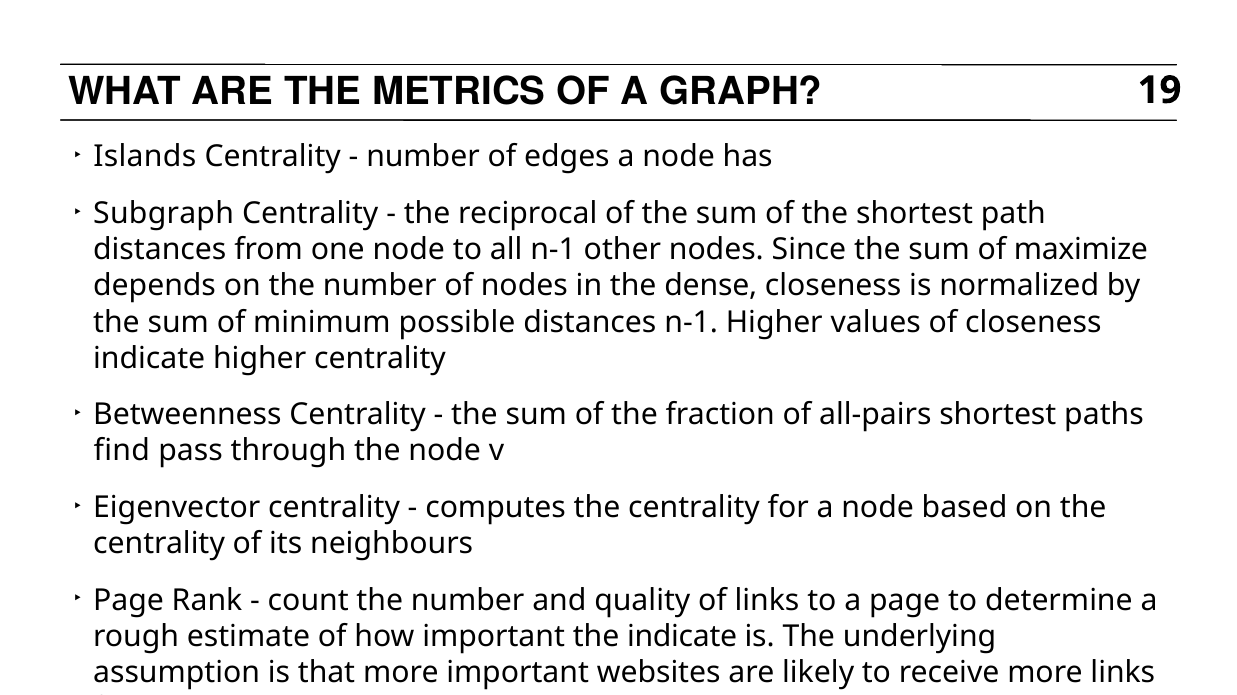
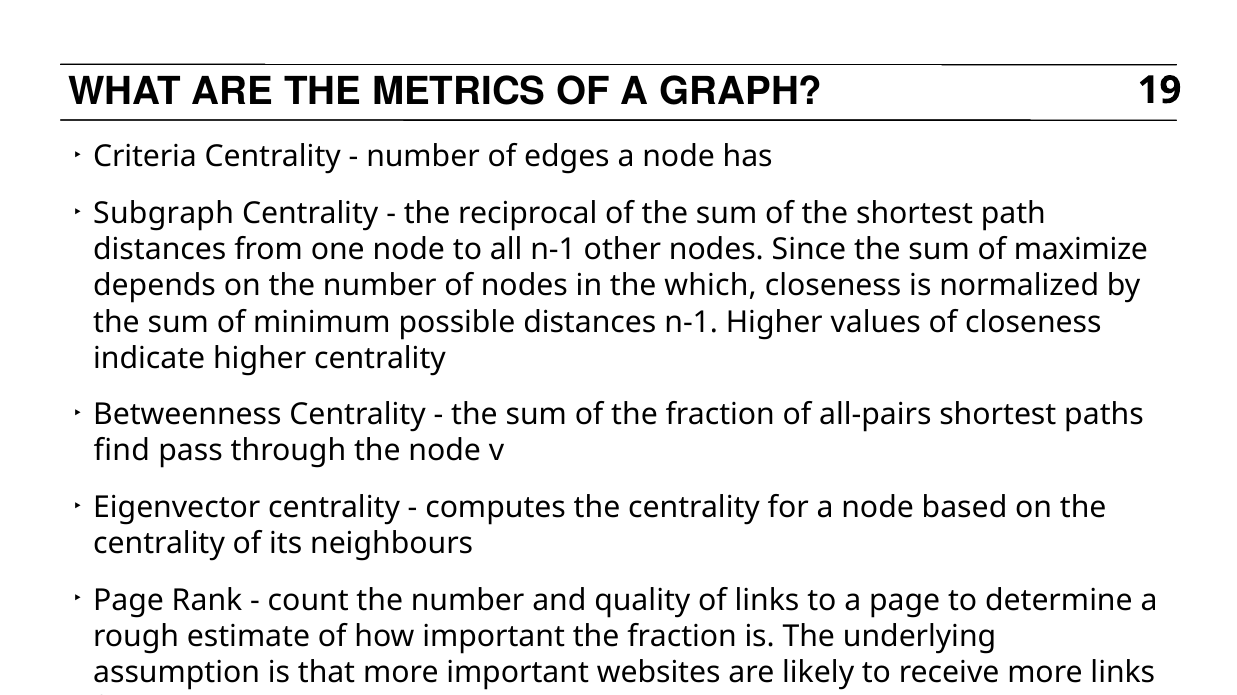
Islands: Islands -> Criteria (145, 157)
dense: dense -> which (711, 286)
important the indicate: indicate -> fraction (682, 636)
